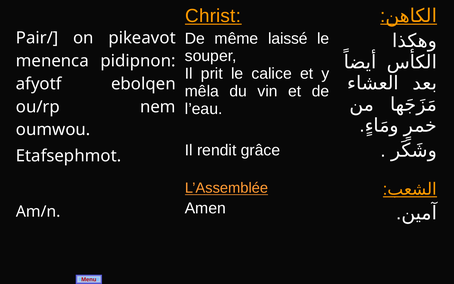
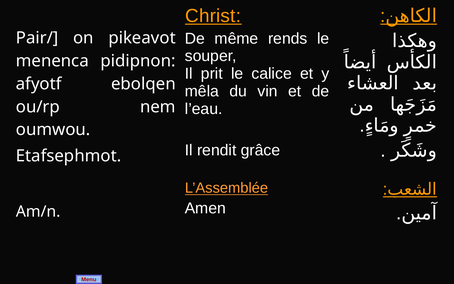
laissé: laissé -> rends (288, 38)
